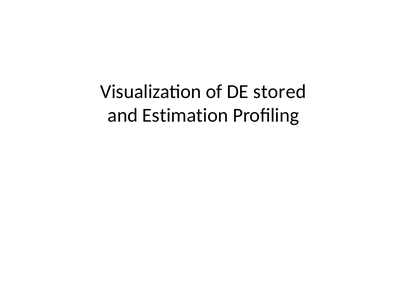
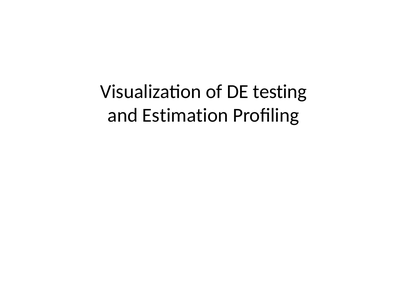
stored: stored -> testing (280, 92)
